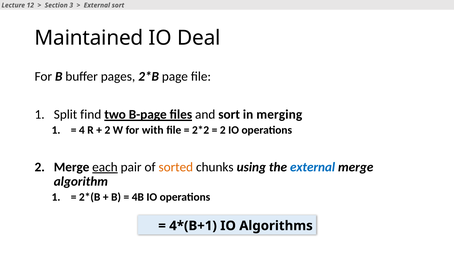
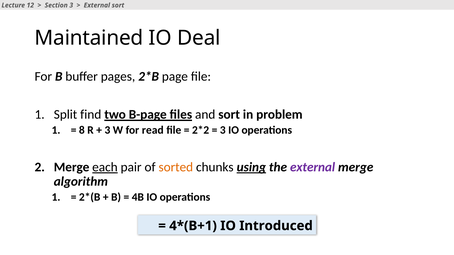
merging: merging -> problem (279, 115)
4: 4 -> 8 (82, 130)
2: 2 -> 3 (107, 130)
with: with -> read (153, 130)
2: 2 -> 3 (223, 130)
using underline: none -> present (251, 167)
external colour: blue -> purple (313, 167)
Algorithms: Algorithms -> Introduced (276, 226)
